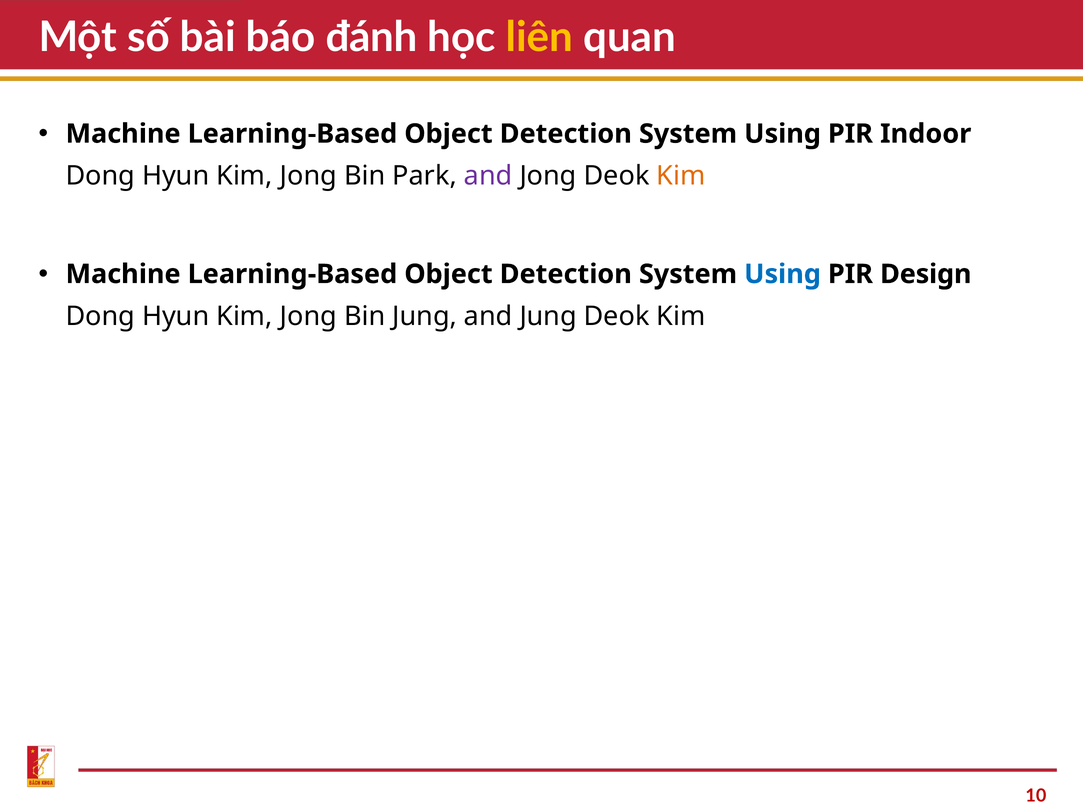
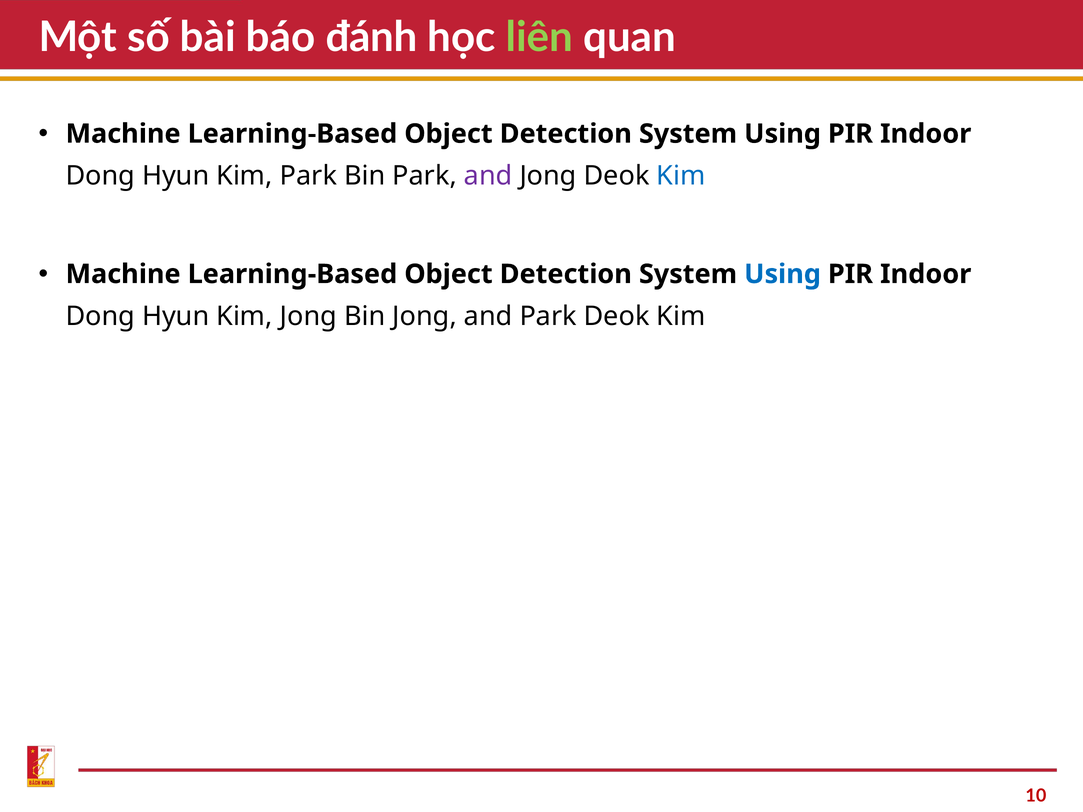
liên colour: yellow -> light green (539, 37)
Jong: Jong -> Park (308, 176)
Kim colour: orange -> blue (681, 176)
Design: Design -> Indoor (926, 274)
Bin Jung: Jung -> Jong (425, 316)
and Jung: Jung -> Park (548, 316)
